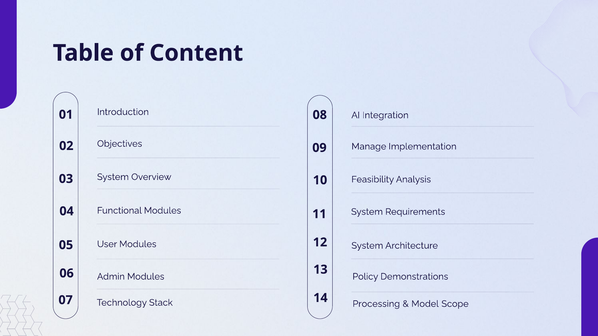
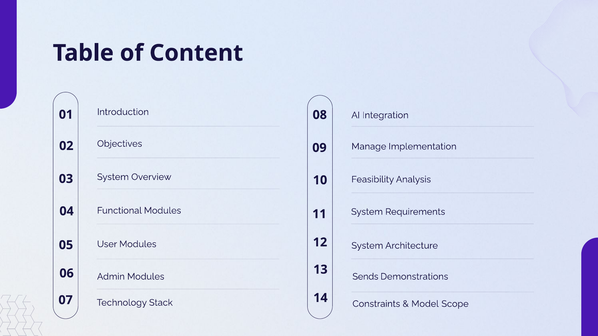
Policy: Policy -> Sends (365, 277)
Processing: Processing -> Constraints (376, 304)
